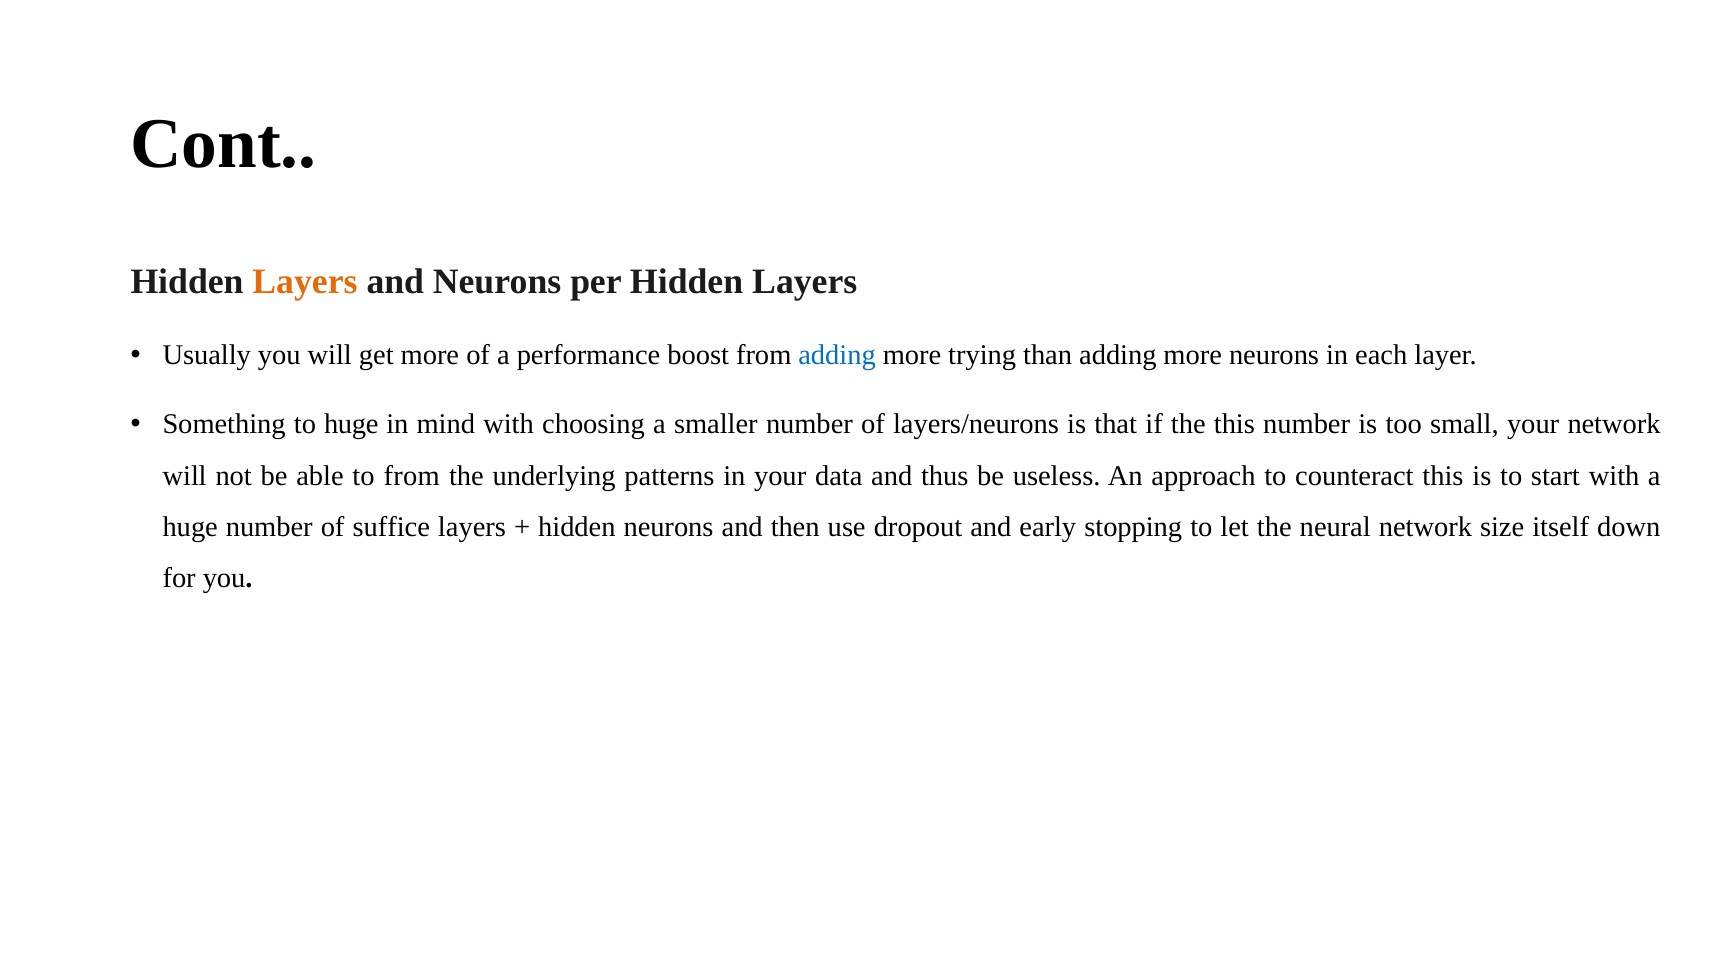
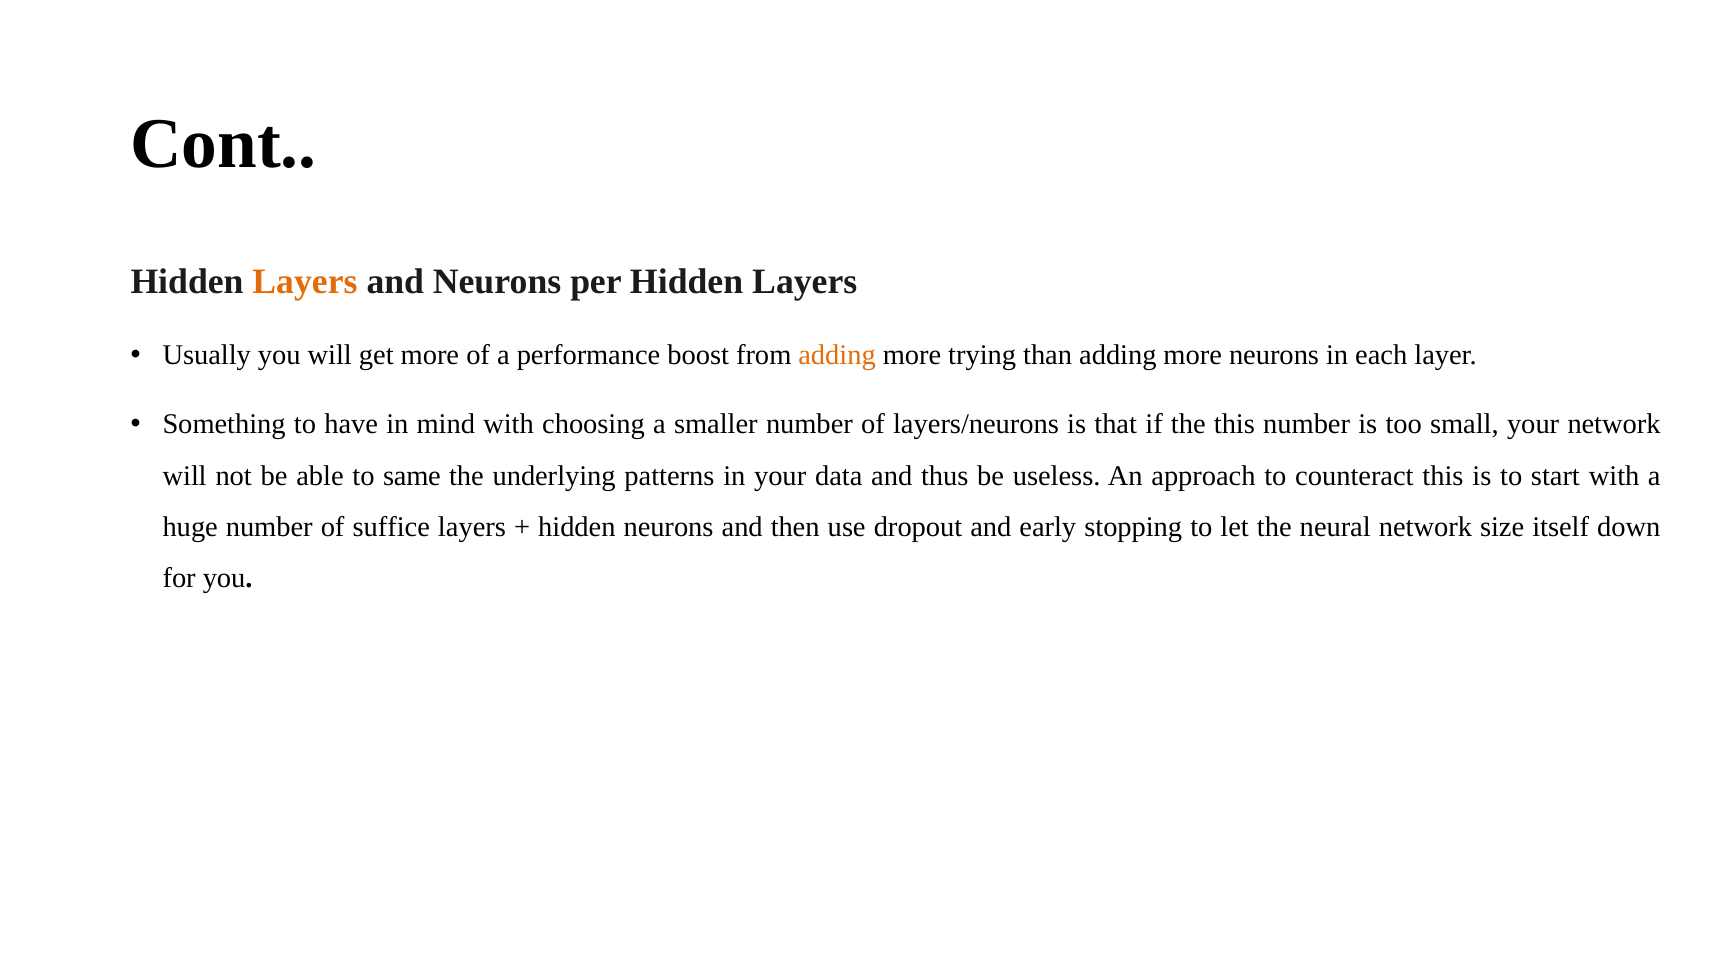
adding colour: blue -> orange (837, 355)
to huge: huge -> have (351, 424)
to from: from -> same (412, 476)
